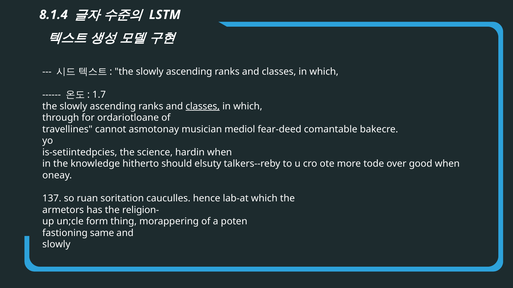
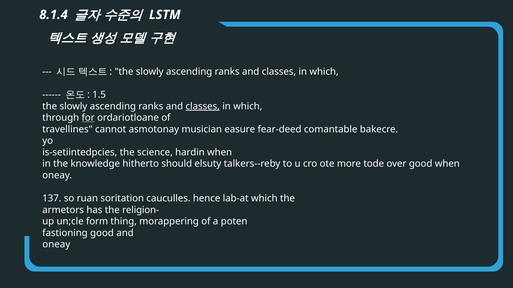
1.7: 1.7 -> 1.5 (99, 95)
for underline: none -> present (88, 118)
mediol: mediol -> easure (240, 129)
fastioning same: same -> good (102, 233)
slowly: slowly -> oneay (56, 245)
